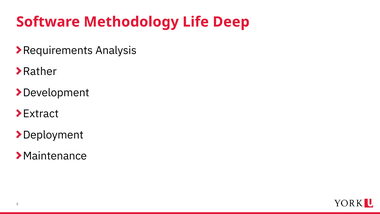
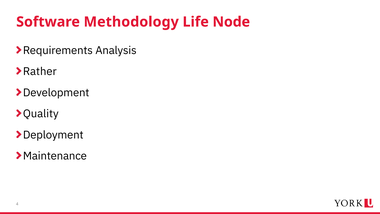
Deep: Deep -> Node (231, 22)
Extract: Extract -> Quality (41, 114)
